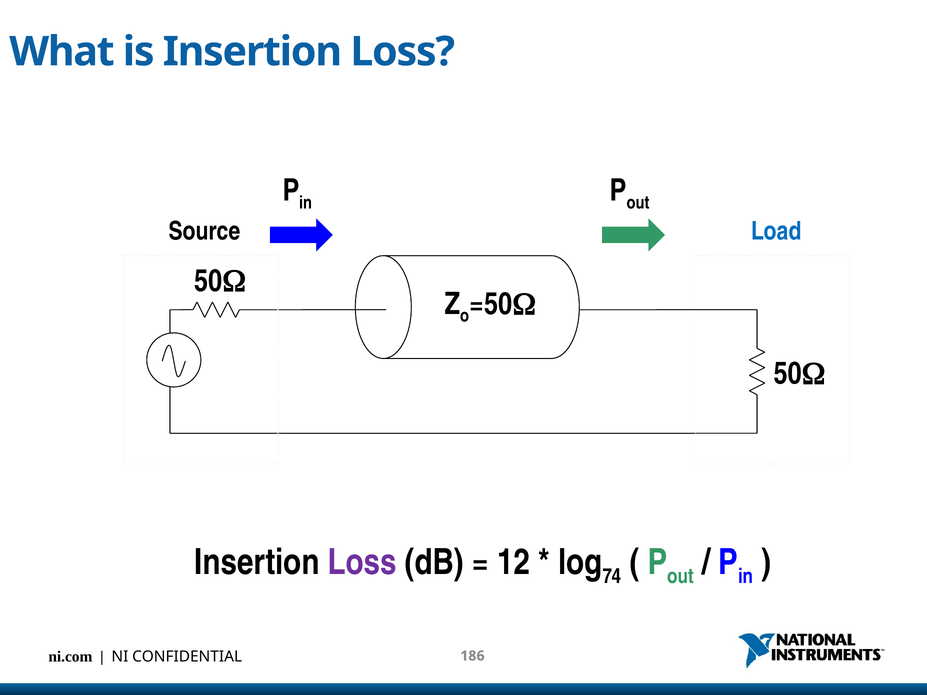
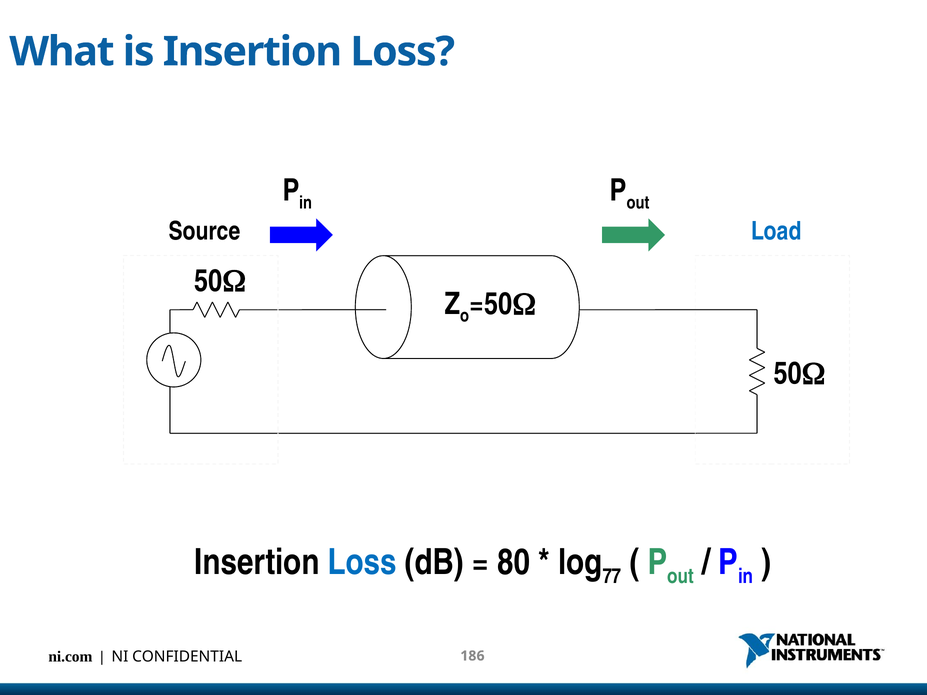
Loss colour: purple -> blue (362, 563)
12: 12 -> 80 (514, 563)
74: 74 -> 77 (612, 577)
